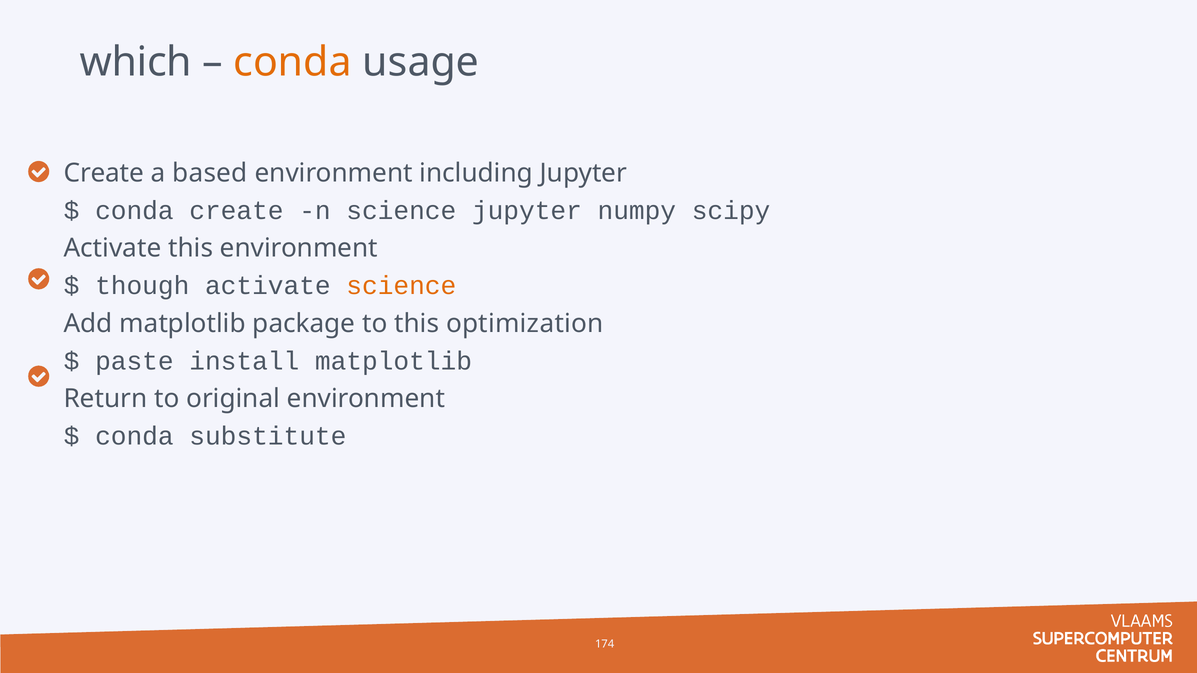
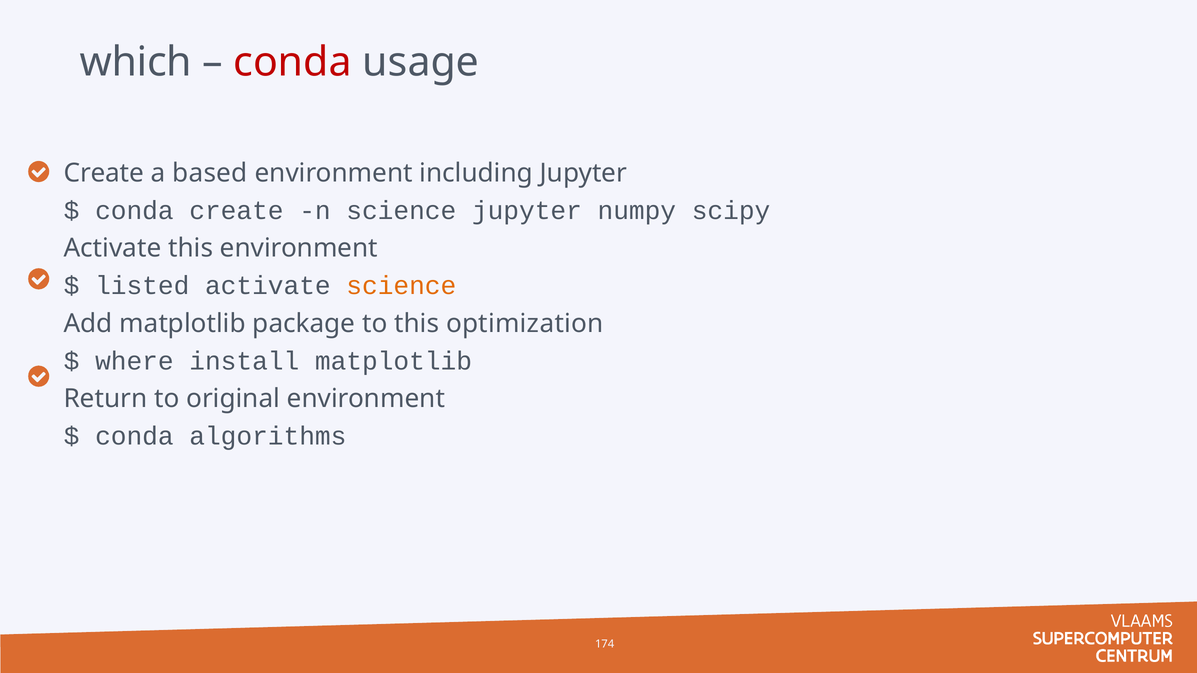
conda colour: orange -> red (293, 62)
though: though -> listed (142, 286)
paste: paste -> where (134, 361)
substitute: substitute -> algorithms (268, 437)
